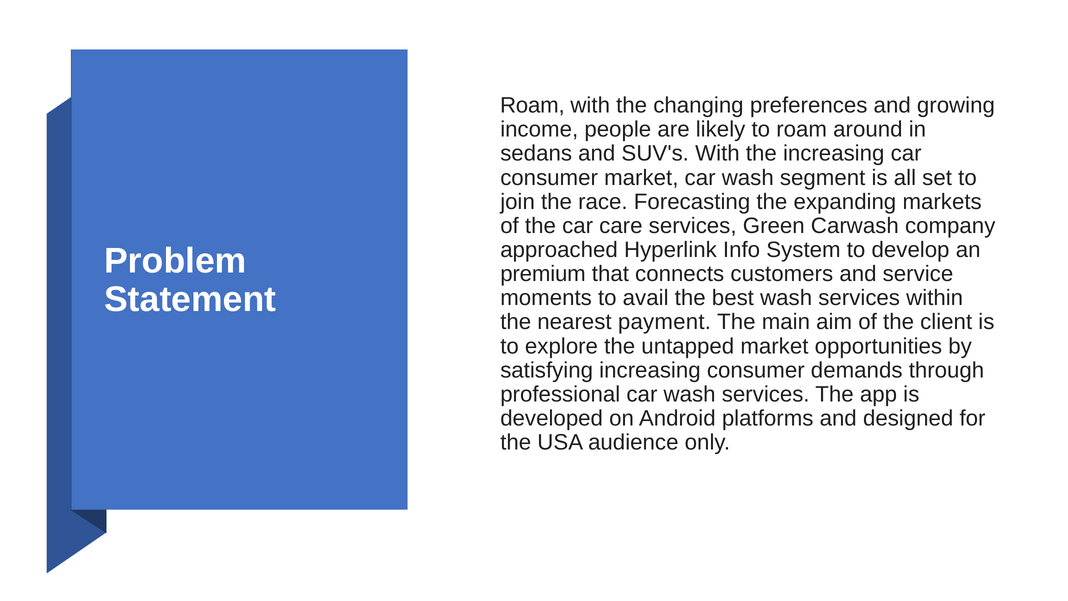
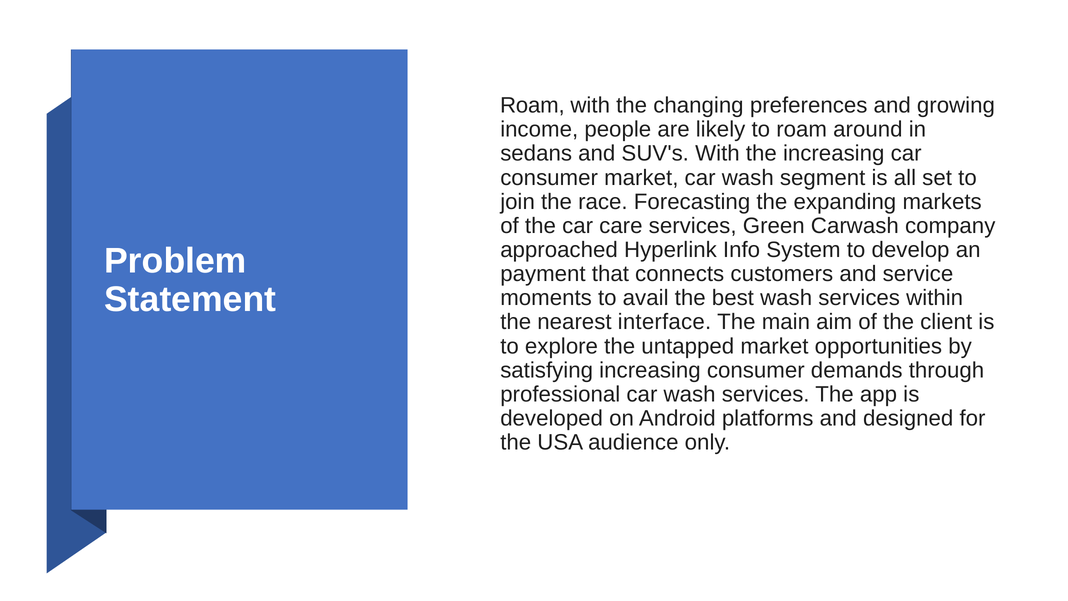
premium: premium -> payment (543, 274)
payment: payment -> interface (664, 322)
